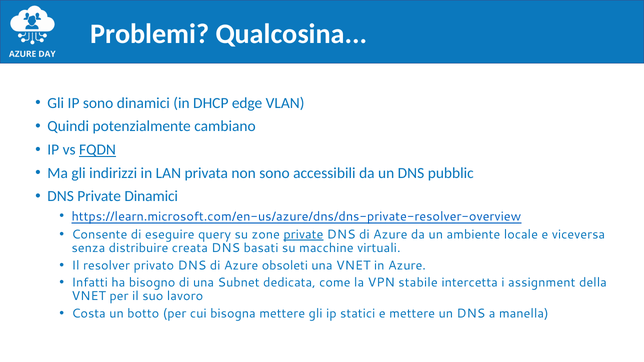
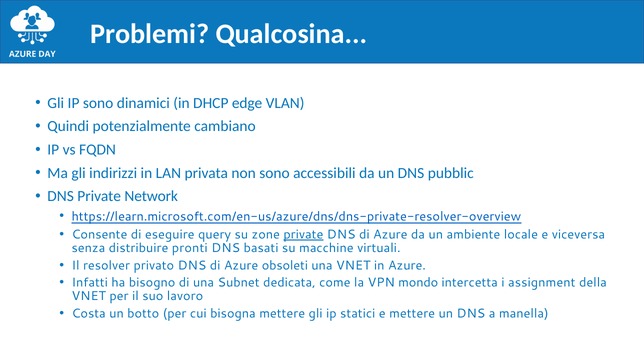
FQDN underline: present -> none (98, 150)
Private Dinamici: Dinamici -> Network (151, 197)
creata: creata -> pronti (190, 248)
stabile: stabile -> mondo (418, 283)
